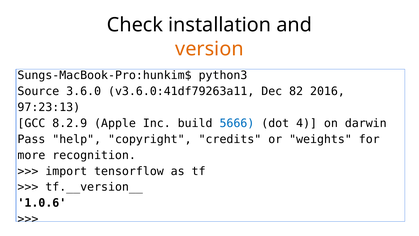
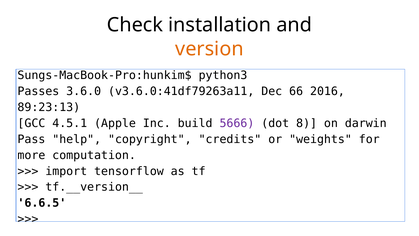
Source: Source -> Passes (38, 91)
82: 82 -> 66 (296, 91)
97:23:13: 97:23:13 -> 89:23:13 (49, 107)
8.2.9: 8.2.9 -> 4.5.1 (70, 123)
5666 colour: blue -> purple (237, 123)
4: 4 -> 8 (307, 123)
recognition: recognition -> computation (94, 155)
1.0.6: 1.0.6 -> 6.6.5 (42, 203)
